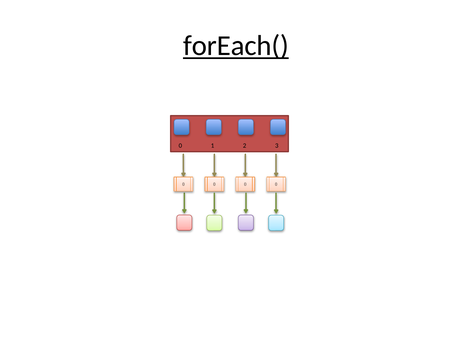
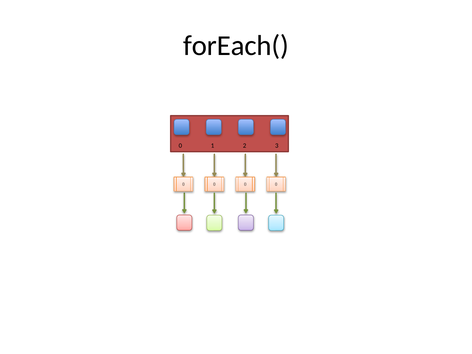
forEach( underline: present -> none (236, 46)
